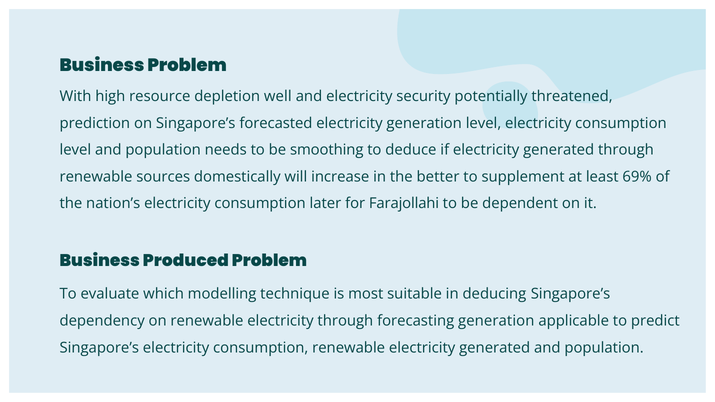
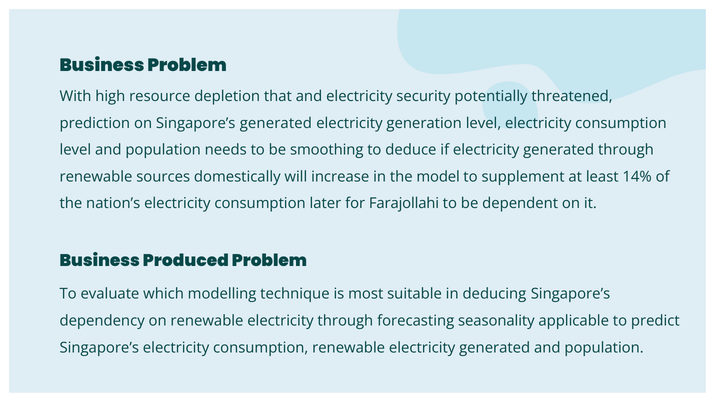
well: well -> that (278, 96)
Singapore’s forecasted: forecasted -> generated (276, 123)
better: better -> model (438, 177)
69%: 69% -> 14% (637, 177)
forecasting generation: generation -> seasonality (496, 321)
